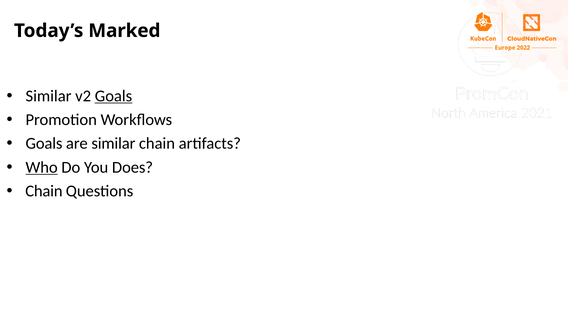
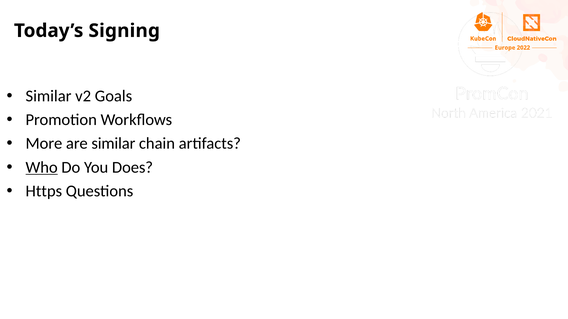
Marked: Marked -> Signing (124, 31)
Goals underline: present -> none (114, 96)
Goals: Goals -> More (44, 144)
Chain: Chain -> Https (44, 191)
